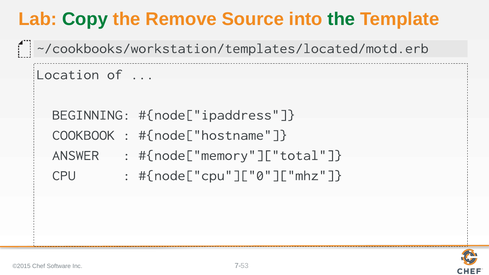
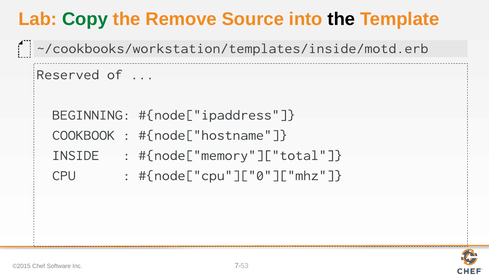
the colour: green -> black (341, 19)
~/cookbooks/workstation/templates/located/motd.erb: ~/cookbooks/workstation/templates/located/motd.erb -> ~/cookbooks/workstation/templates/inside/motd.erb (232, 48)
Location: Location -> Reserved (68, 75)
ANSWER: ANSWER -> INSIDE (76, 155)
